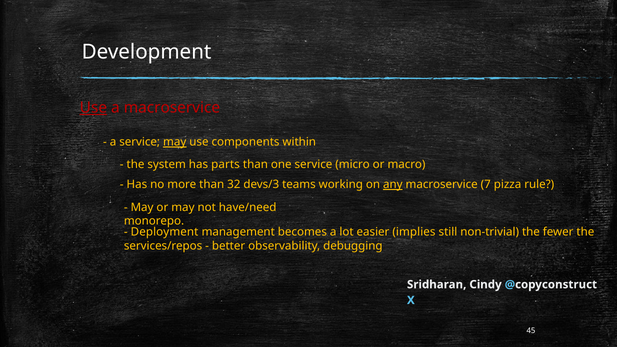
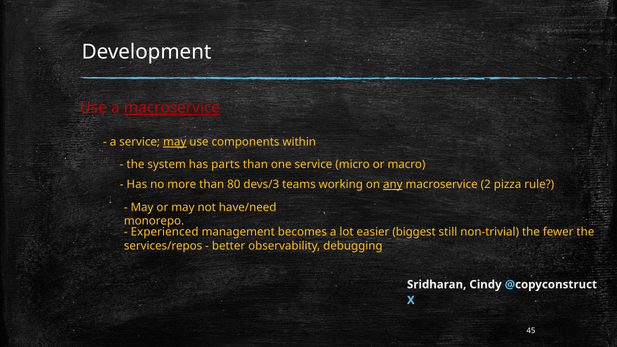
Use underline: present -> none (93, 108)
macroservice underline: none -> present (172, 108)
32: 32 -> 80 (234, 185)
7: 7 -> 2 (486, 185)
Deployment: Deployment -> Experienced (165, 232)
implies: implies -> biggest (414, 232)
